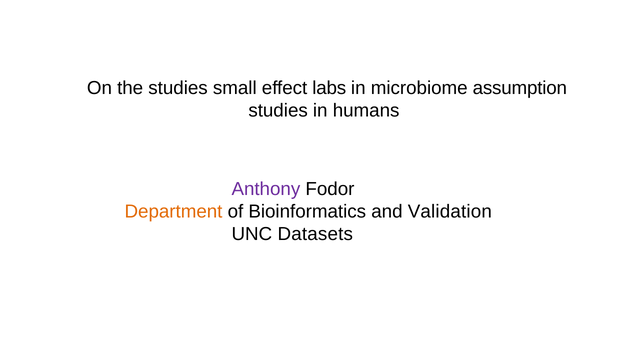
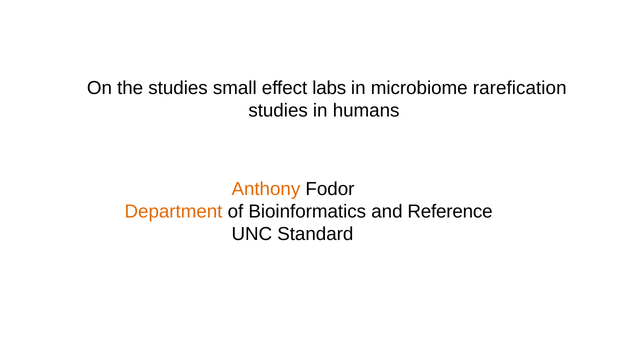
assumption: assumption -> rarefication (520, 88)
Anthony colour: purple -> orange (266, 189)
Validation: Validation -> Reference (450, 212)
Datasets: Datasets -> Standard (315, 234)
